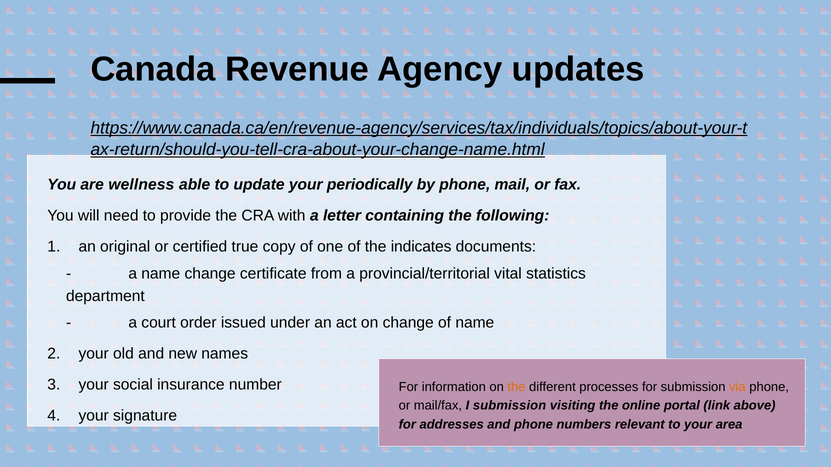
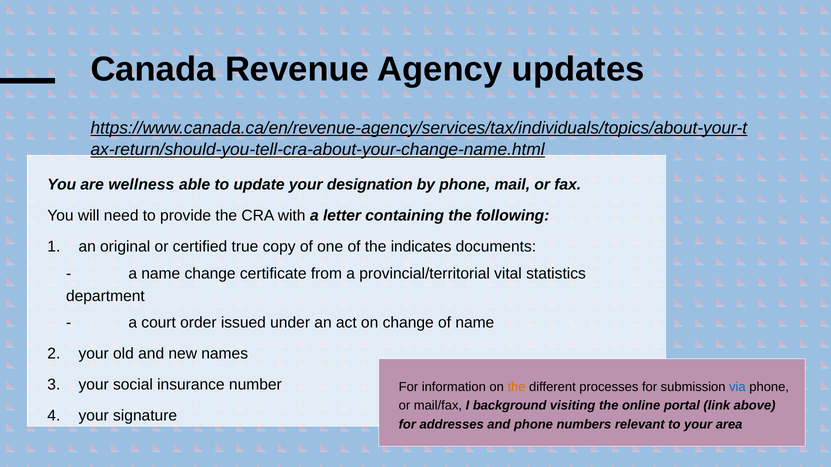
periodically: periodically -> designation (370, 185)
via colour: orange -> blue (737, 387)
I submission: submission -> background (510, 406)
